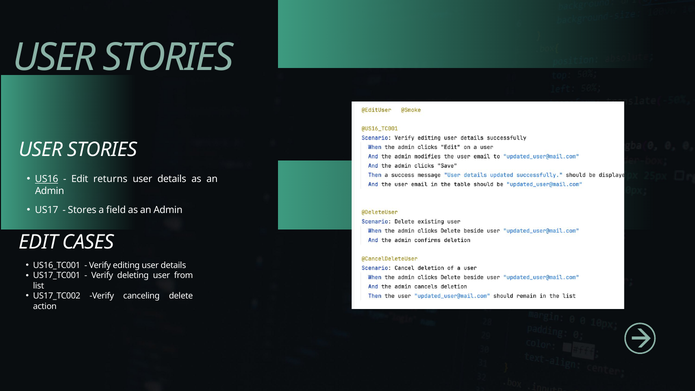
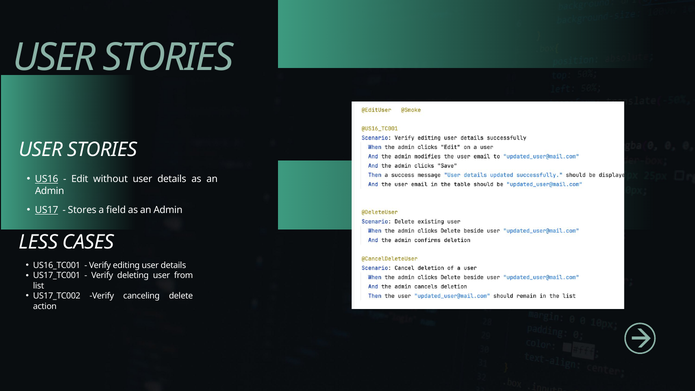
returns: returns -> without (111, 179)
US17 underline: none -> present (47, 210)
EDIT: EDIT -> LESS (38, 242)
